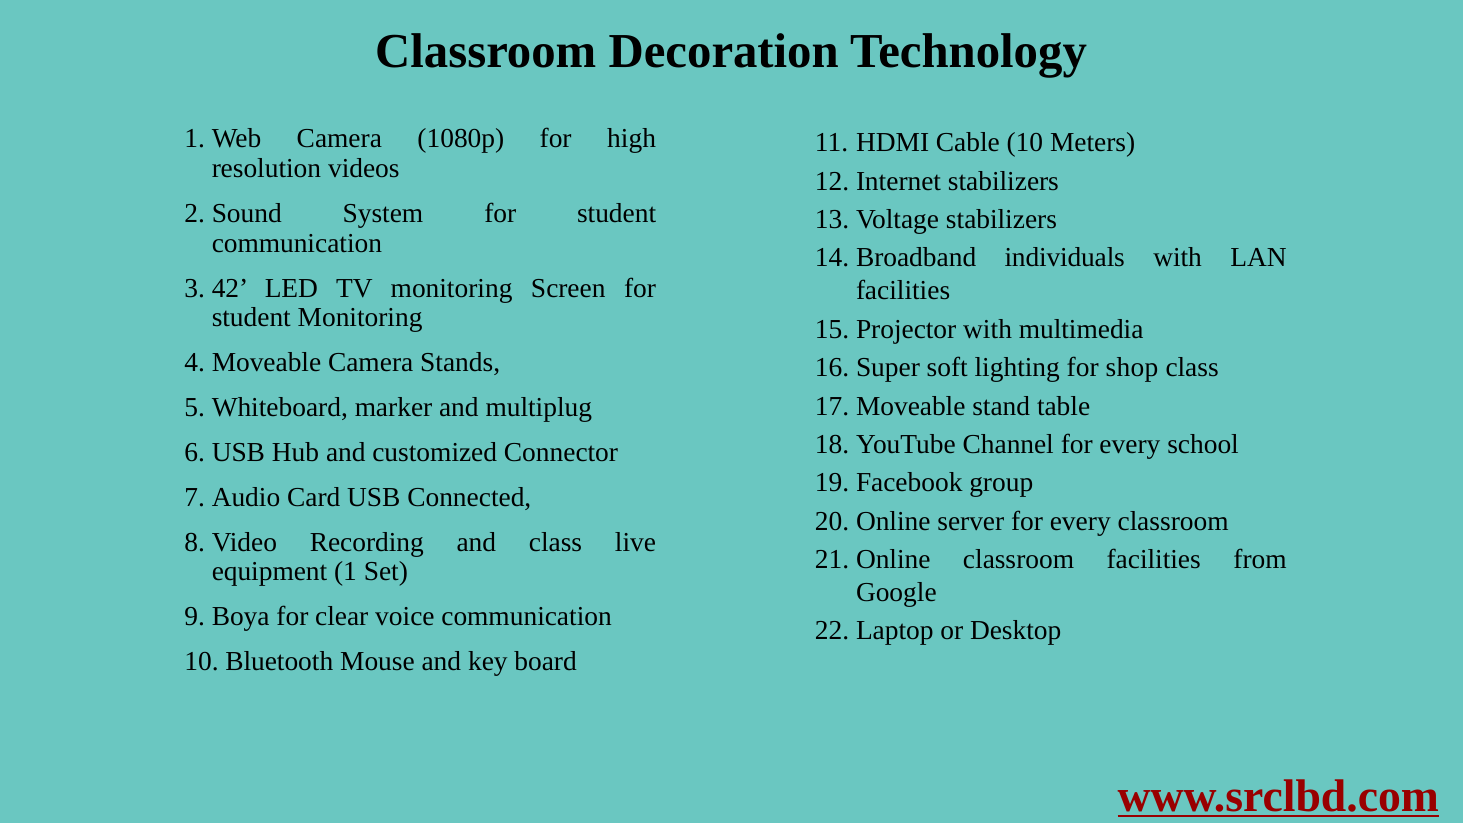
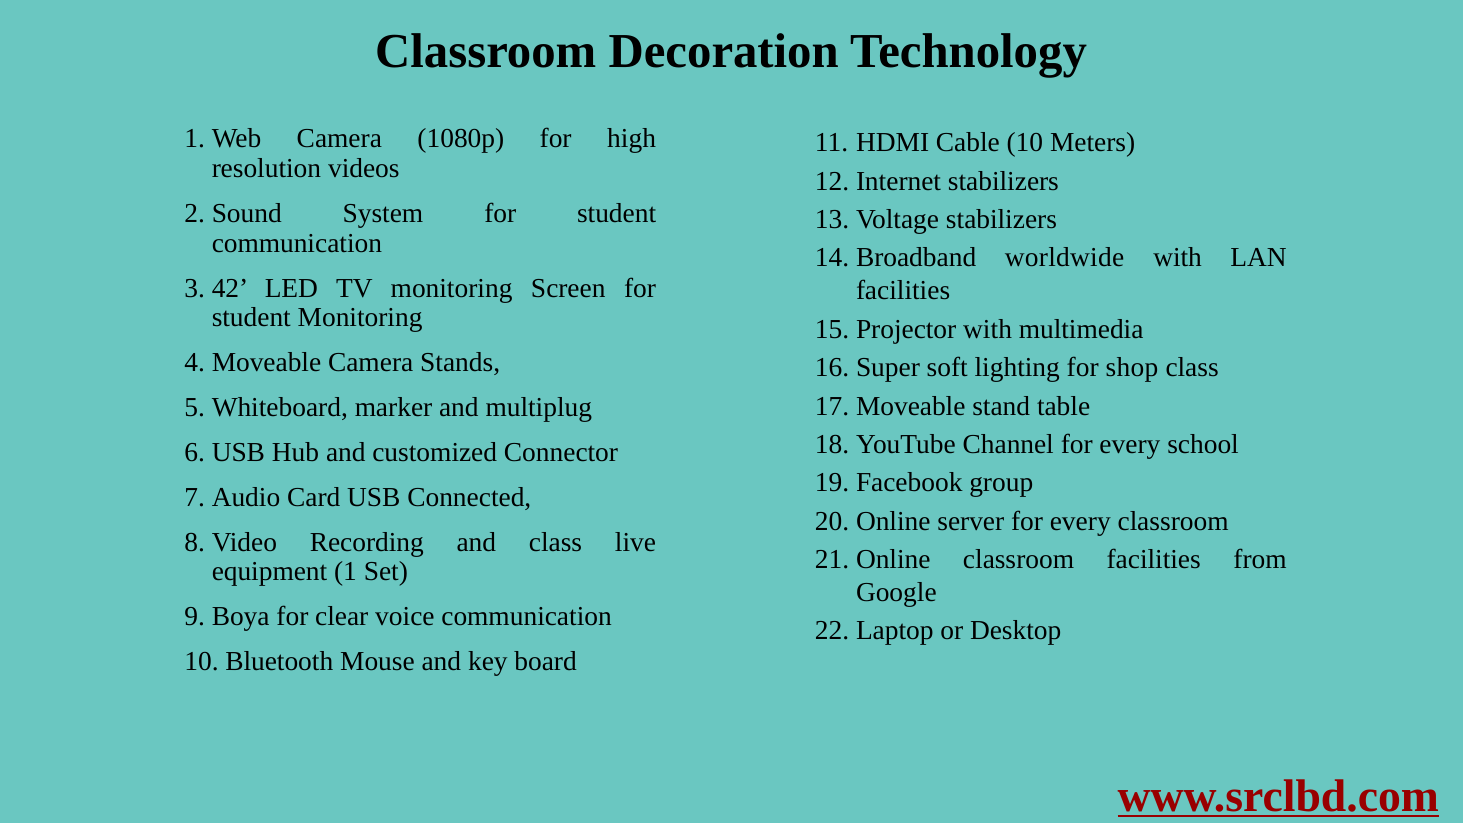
individuals: individuals -> worldwide (1064, 258)
